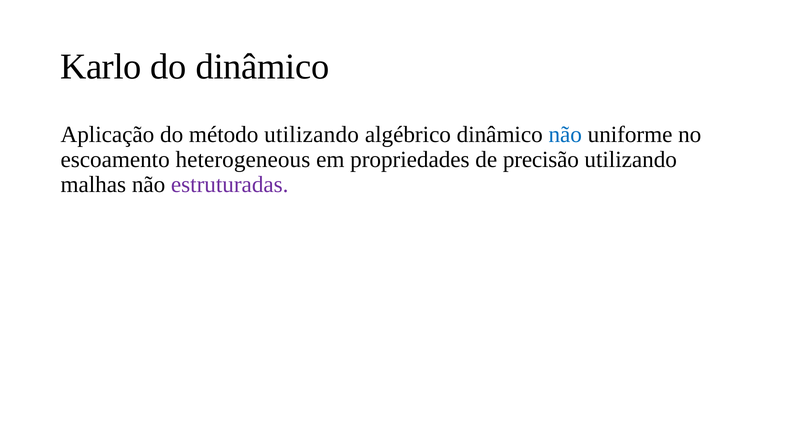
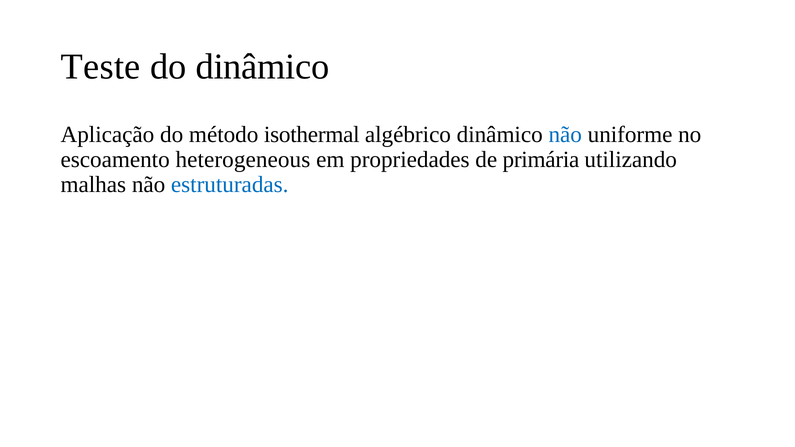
Karlo: Karlo -> Teste (101, 67)
método utilizando: utilizando -> isothermal (312, 134)
precisão: precisão -> primária (541, 159)
estruturadas colour: purple -> blue (230, 185)
